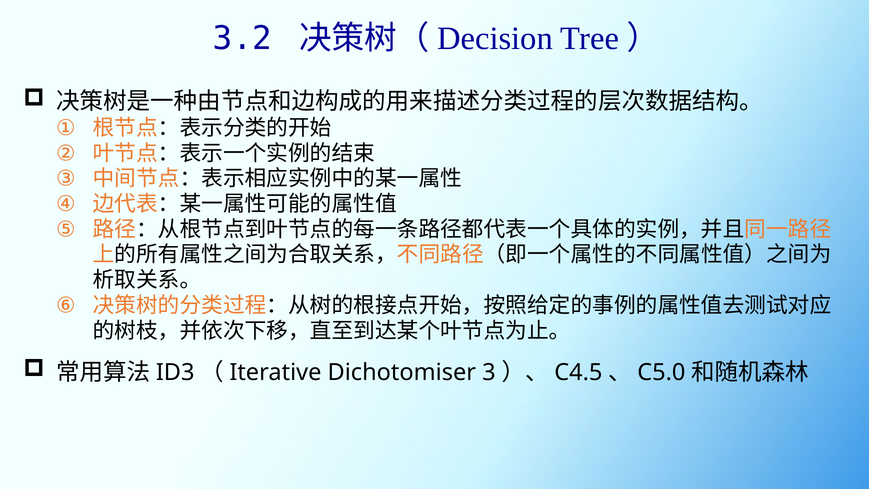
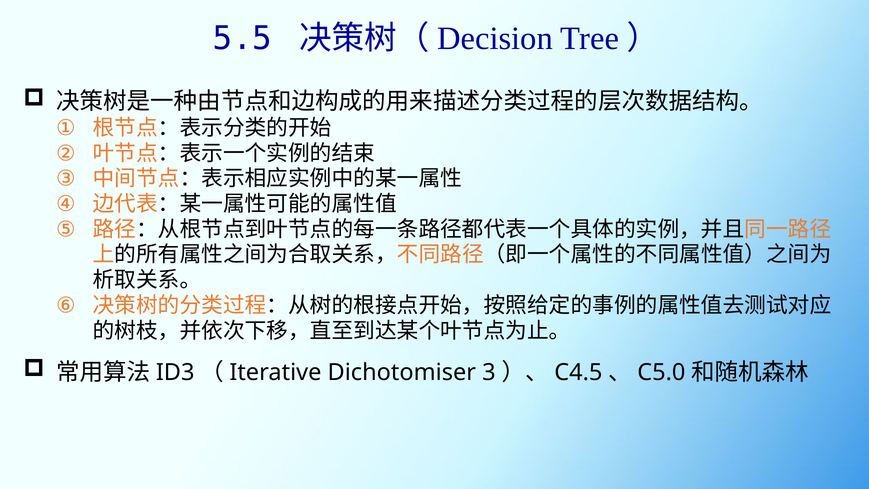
3.2: 3.2 -> 5.5 (242, 38)
